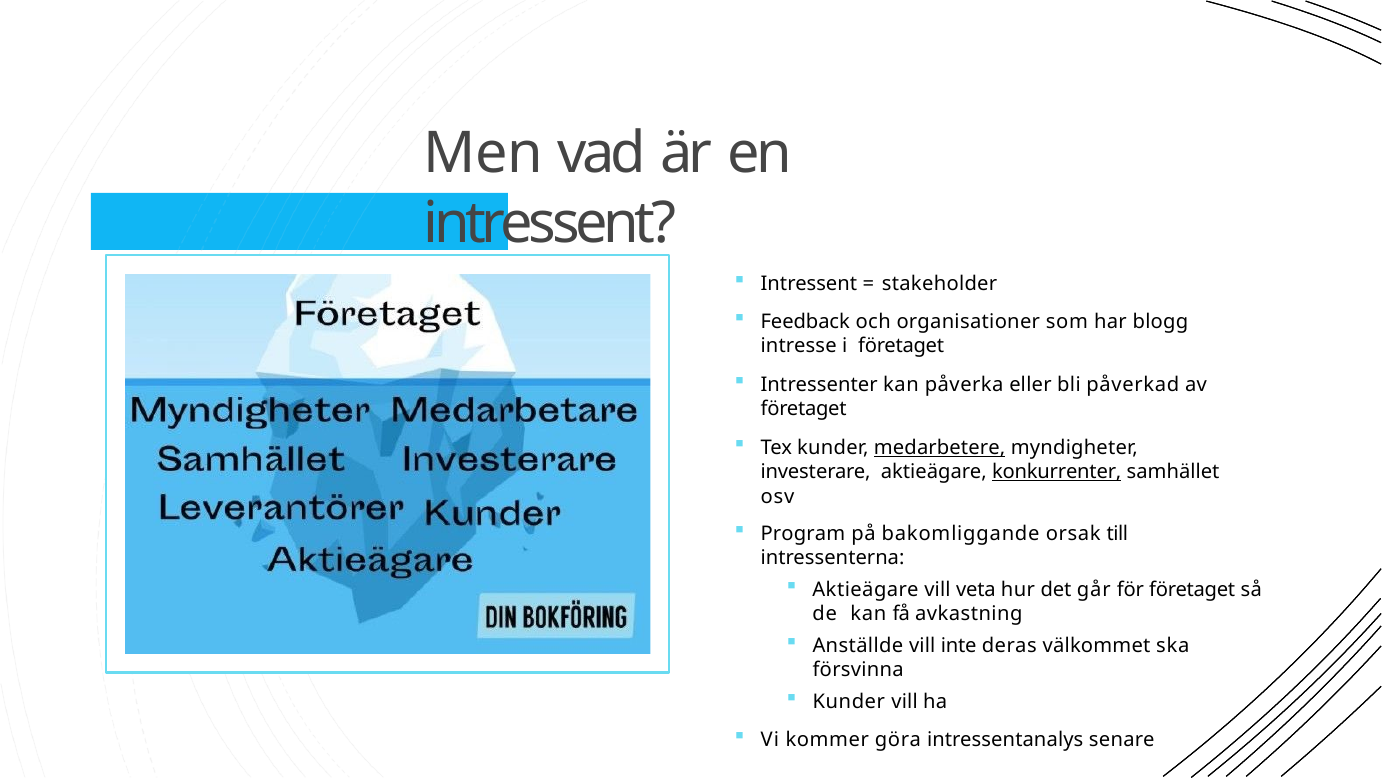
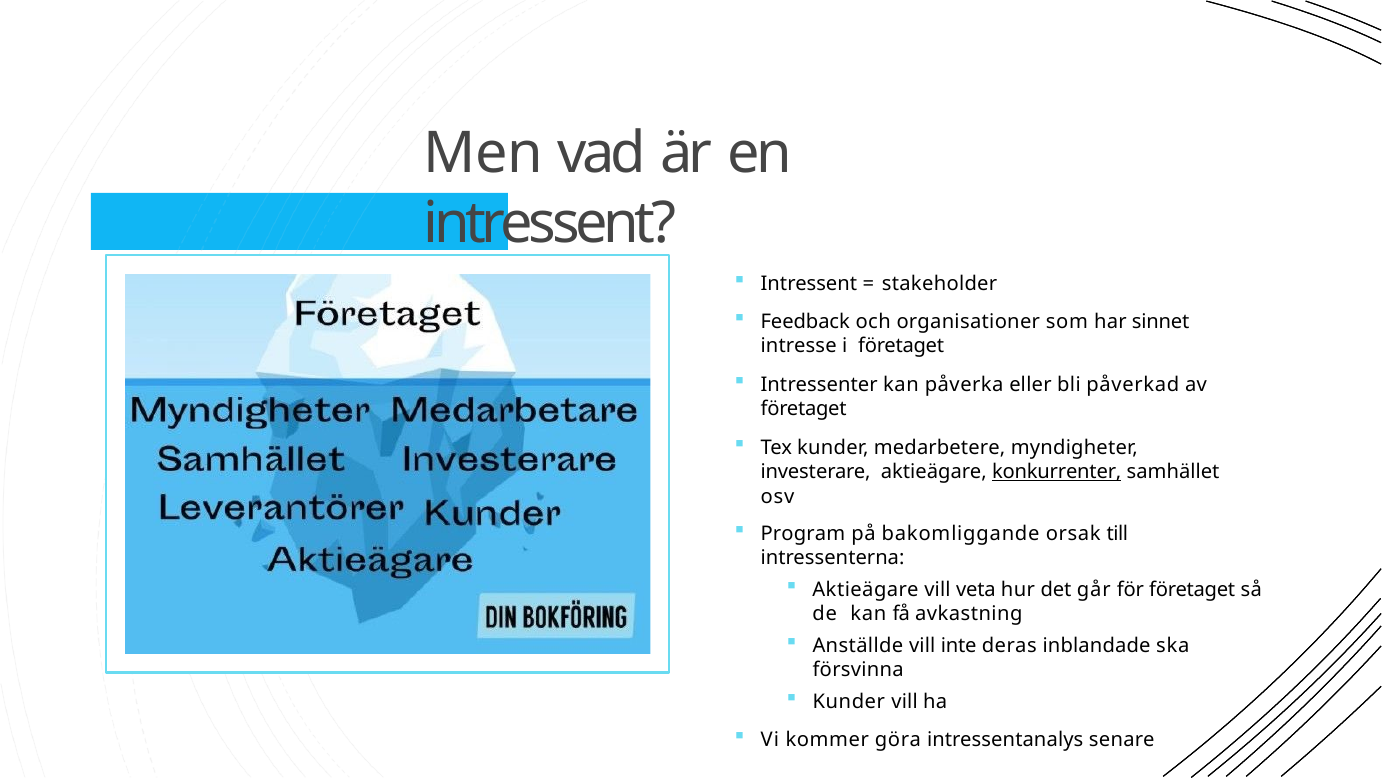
blogg: blogg -> sinnet (1161, 322)
medarbetere underline: present -> none (940, 448)
välkommet: välkommet -> inblandade (1097, 646)
